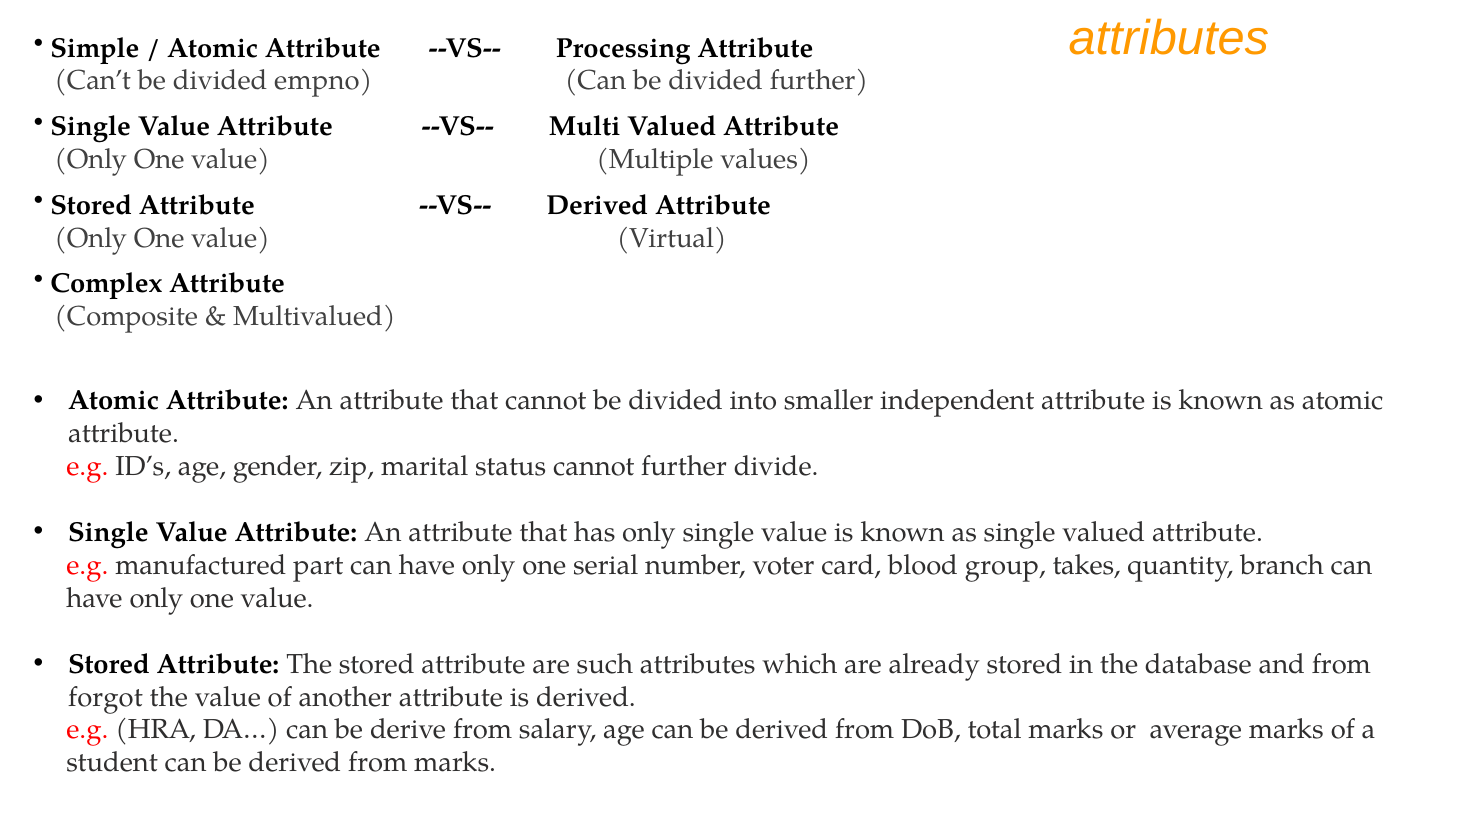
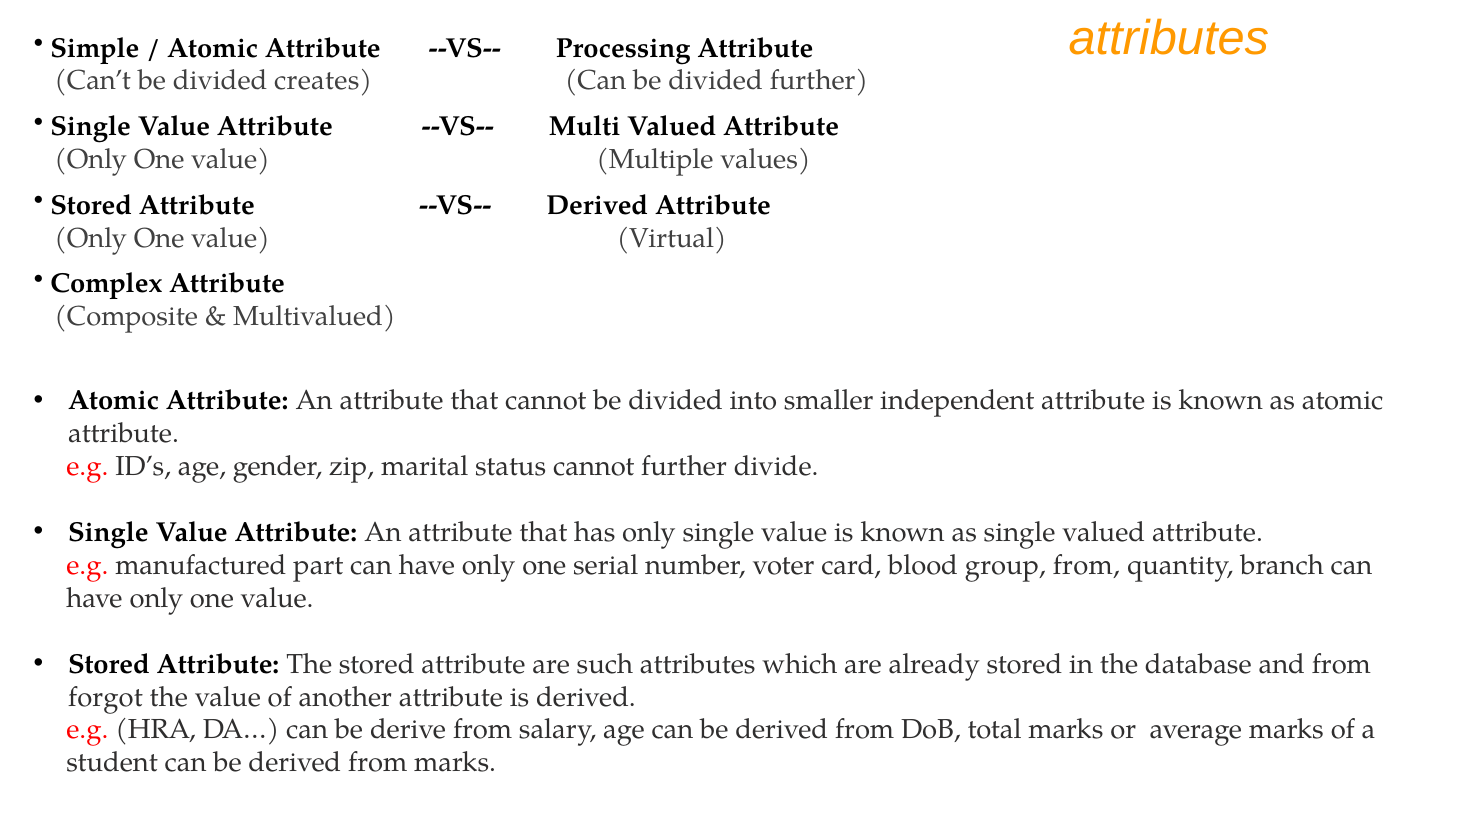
empno: empno -> creates (323, 81)
group takes: takes -> from (1086, 565)
